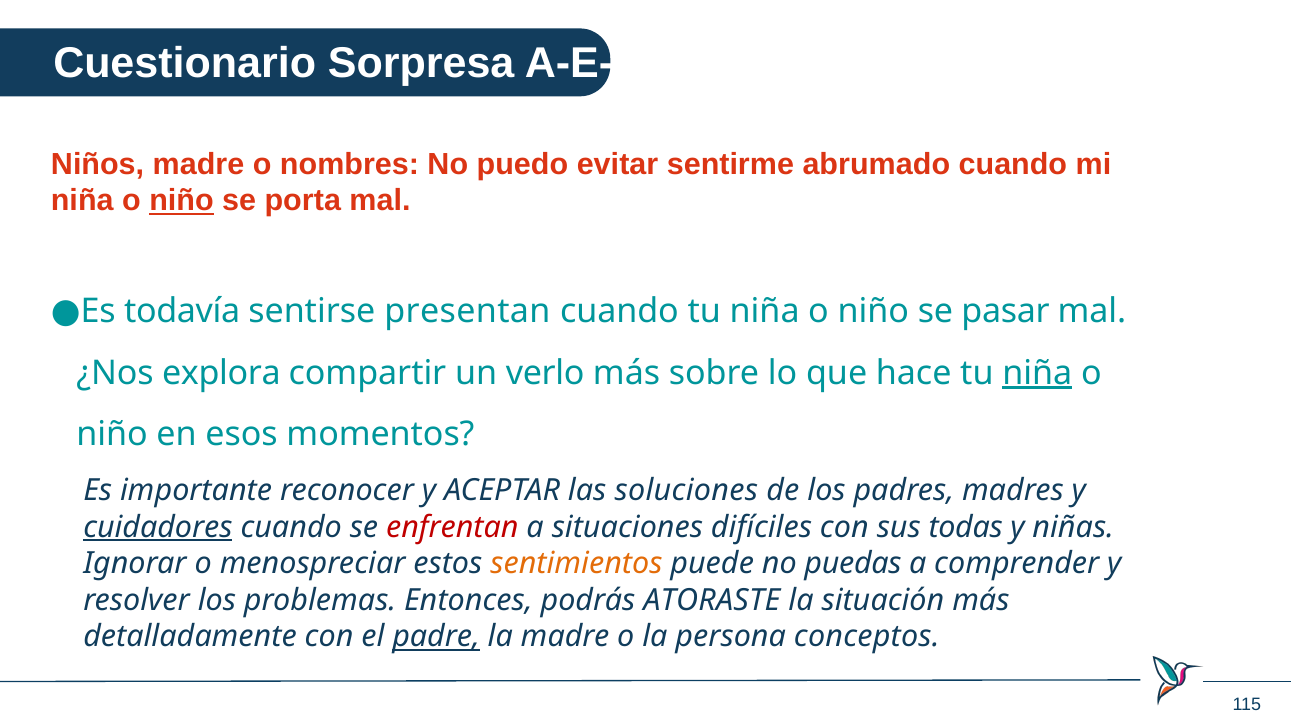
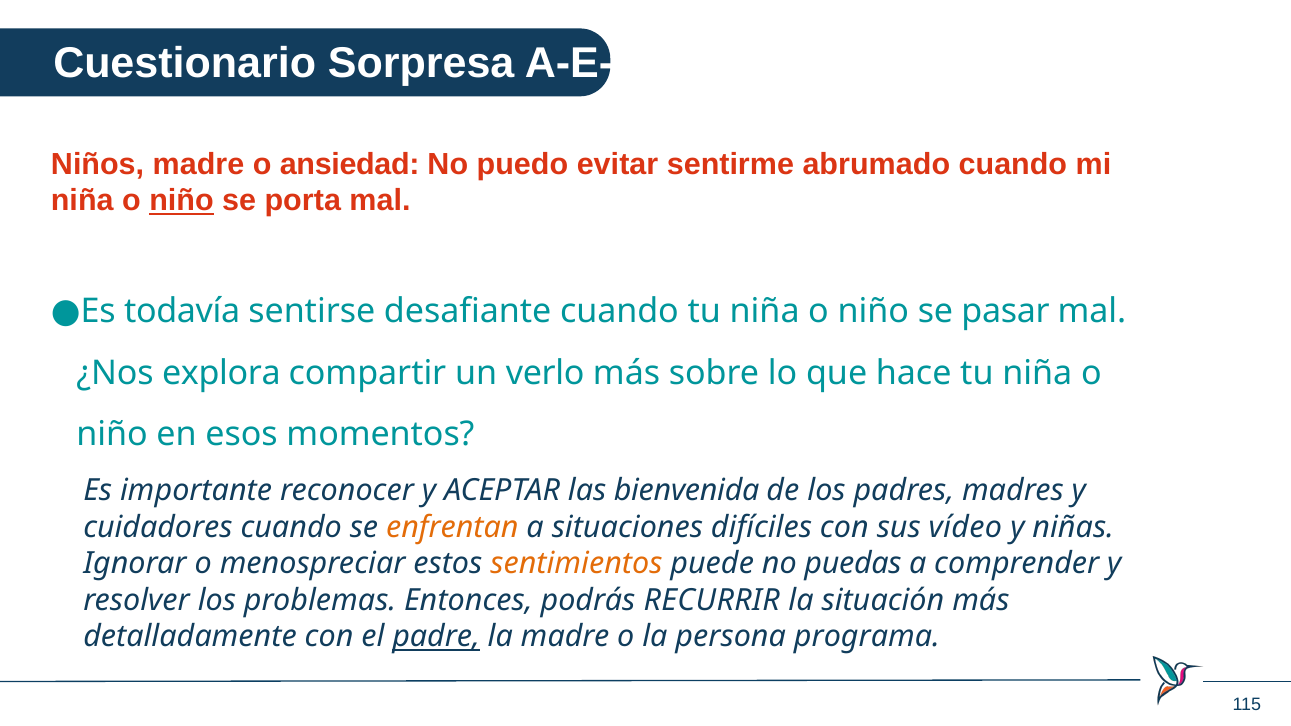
nombres: nombres -> ansiedad (350, 164)
presentan: presentan -> desafiante (468, 312)
niña underline: present -> none (1037, 373)
soluciones: soluciones -> bienvenida (687, 491)
cuidadores underline: present -> none (158, 527)
enfrentan colour: red -> orange (452, 527)
todas: todas -> vídeo (965, 527)
ATORASTE: ATORASTE -> RECURRIR (712, 600)
conceptos: conceptos -> programa (867, 637)
